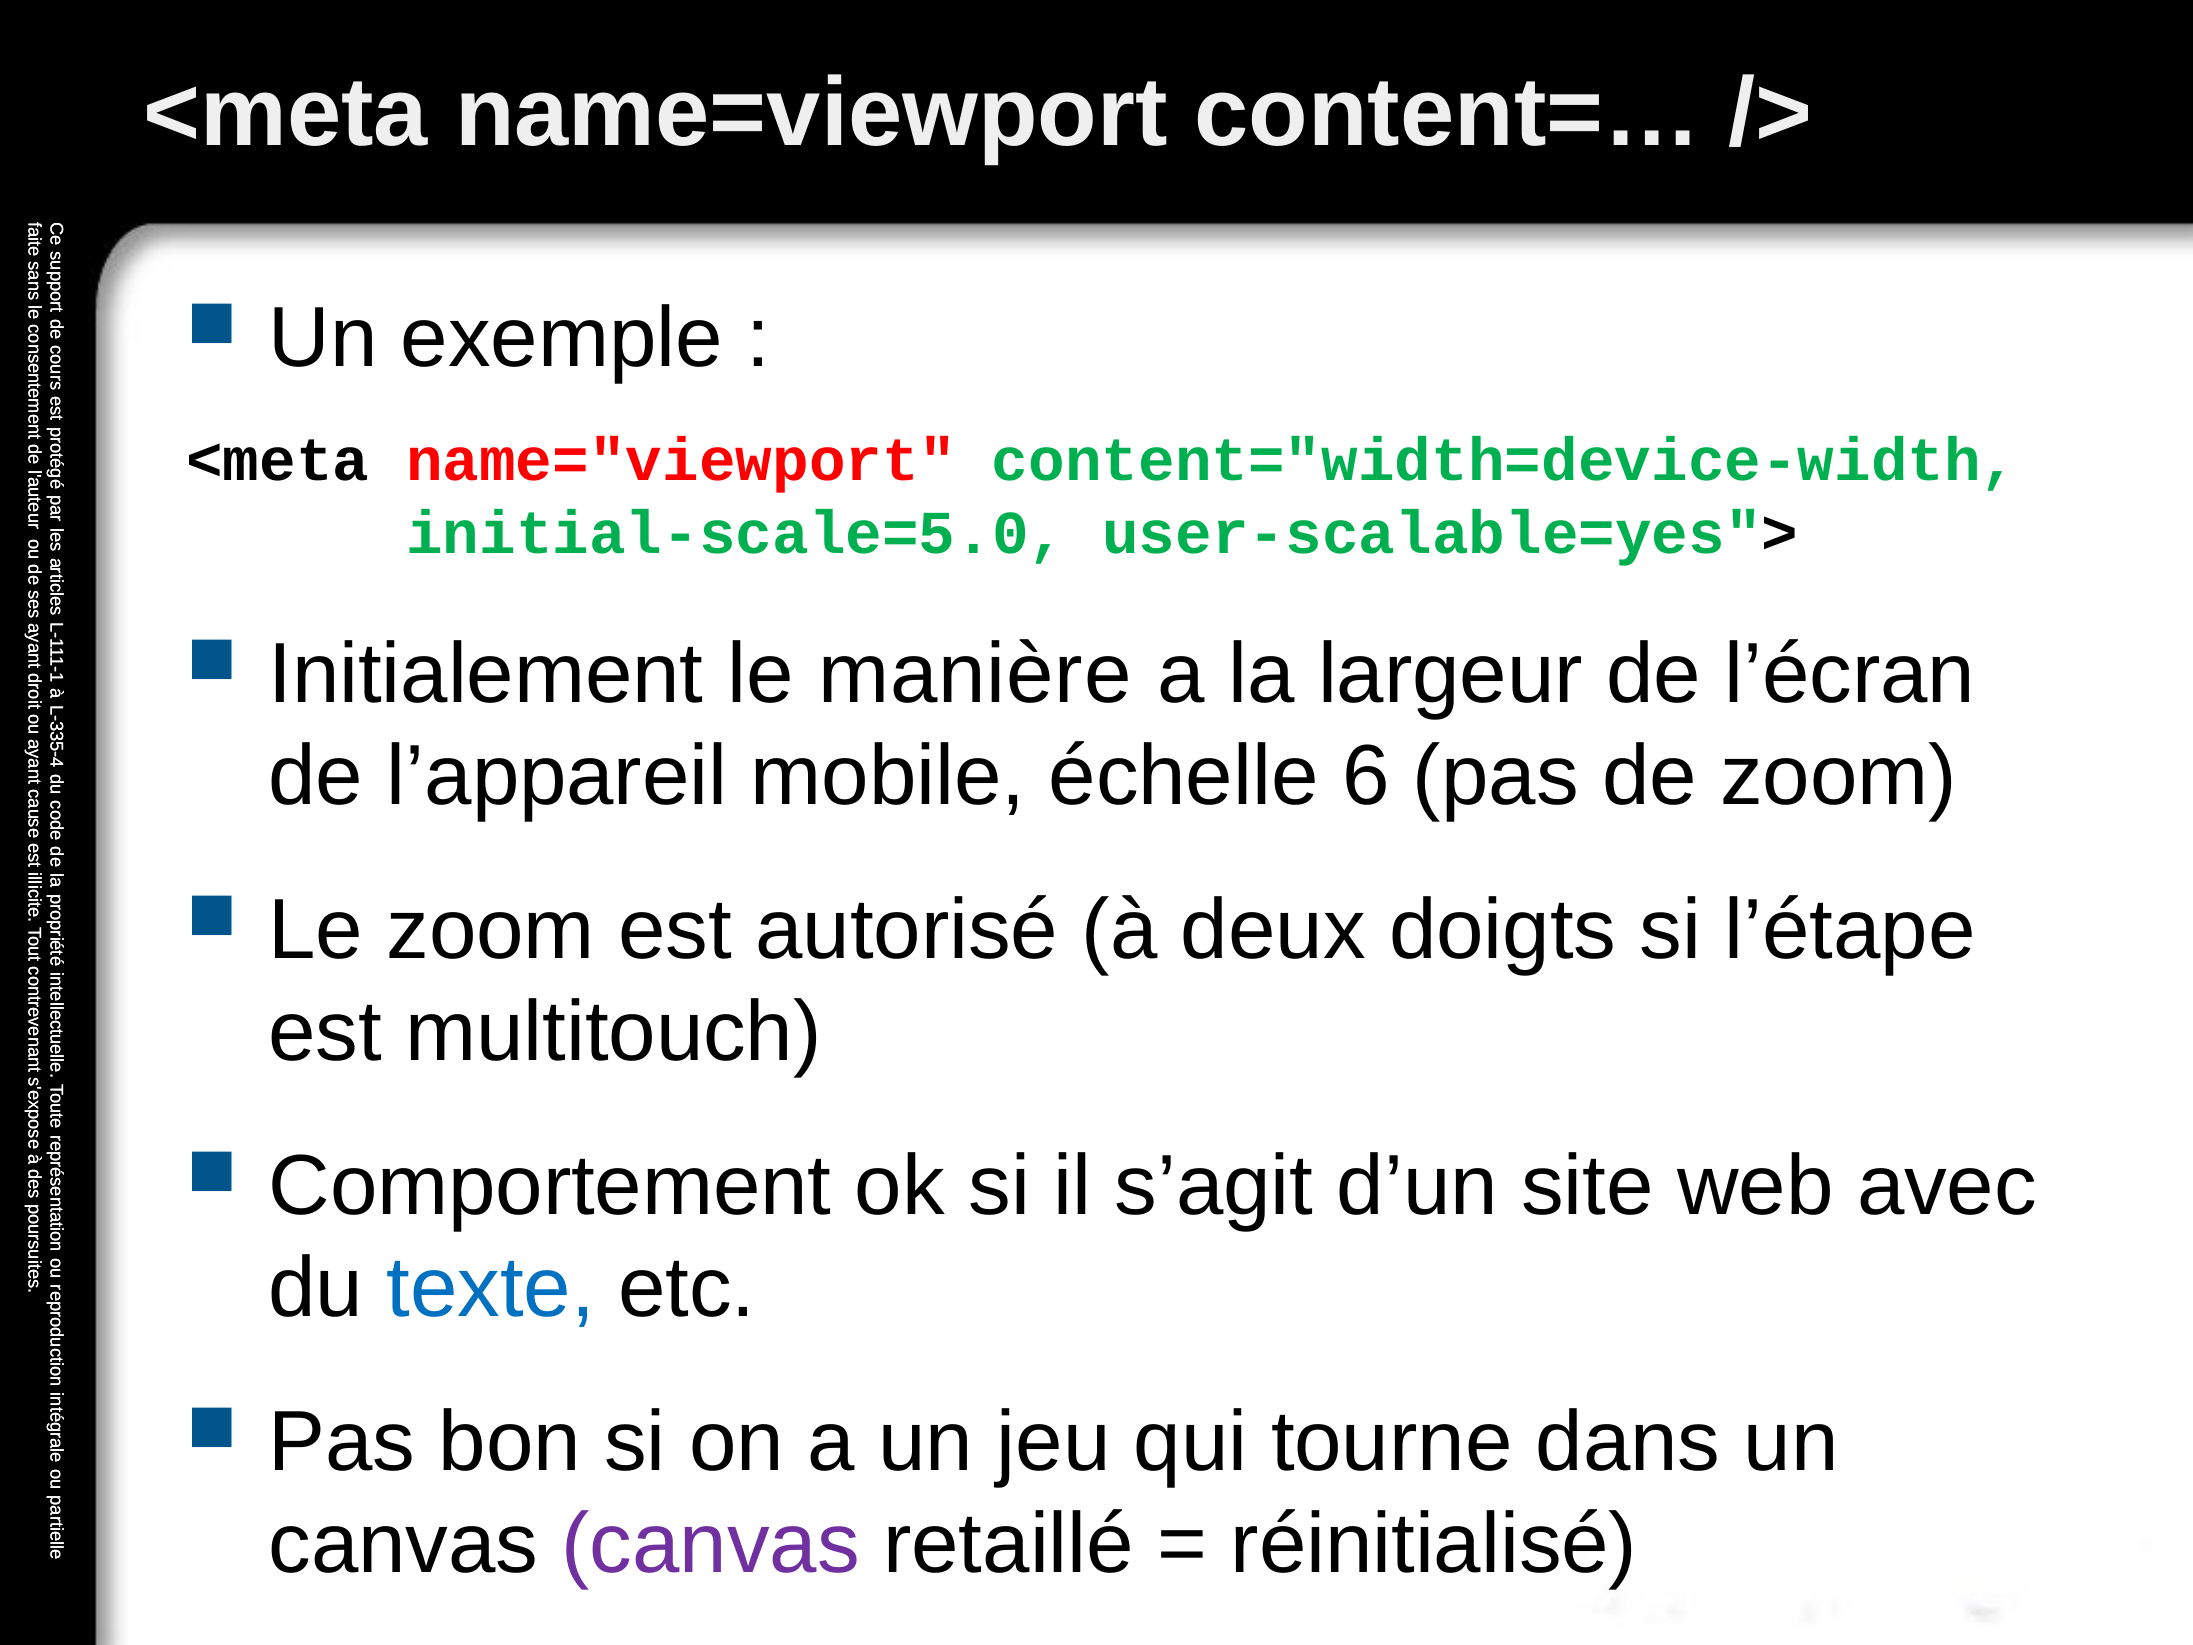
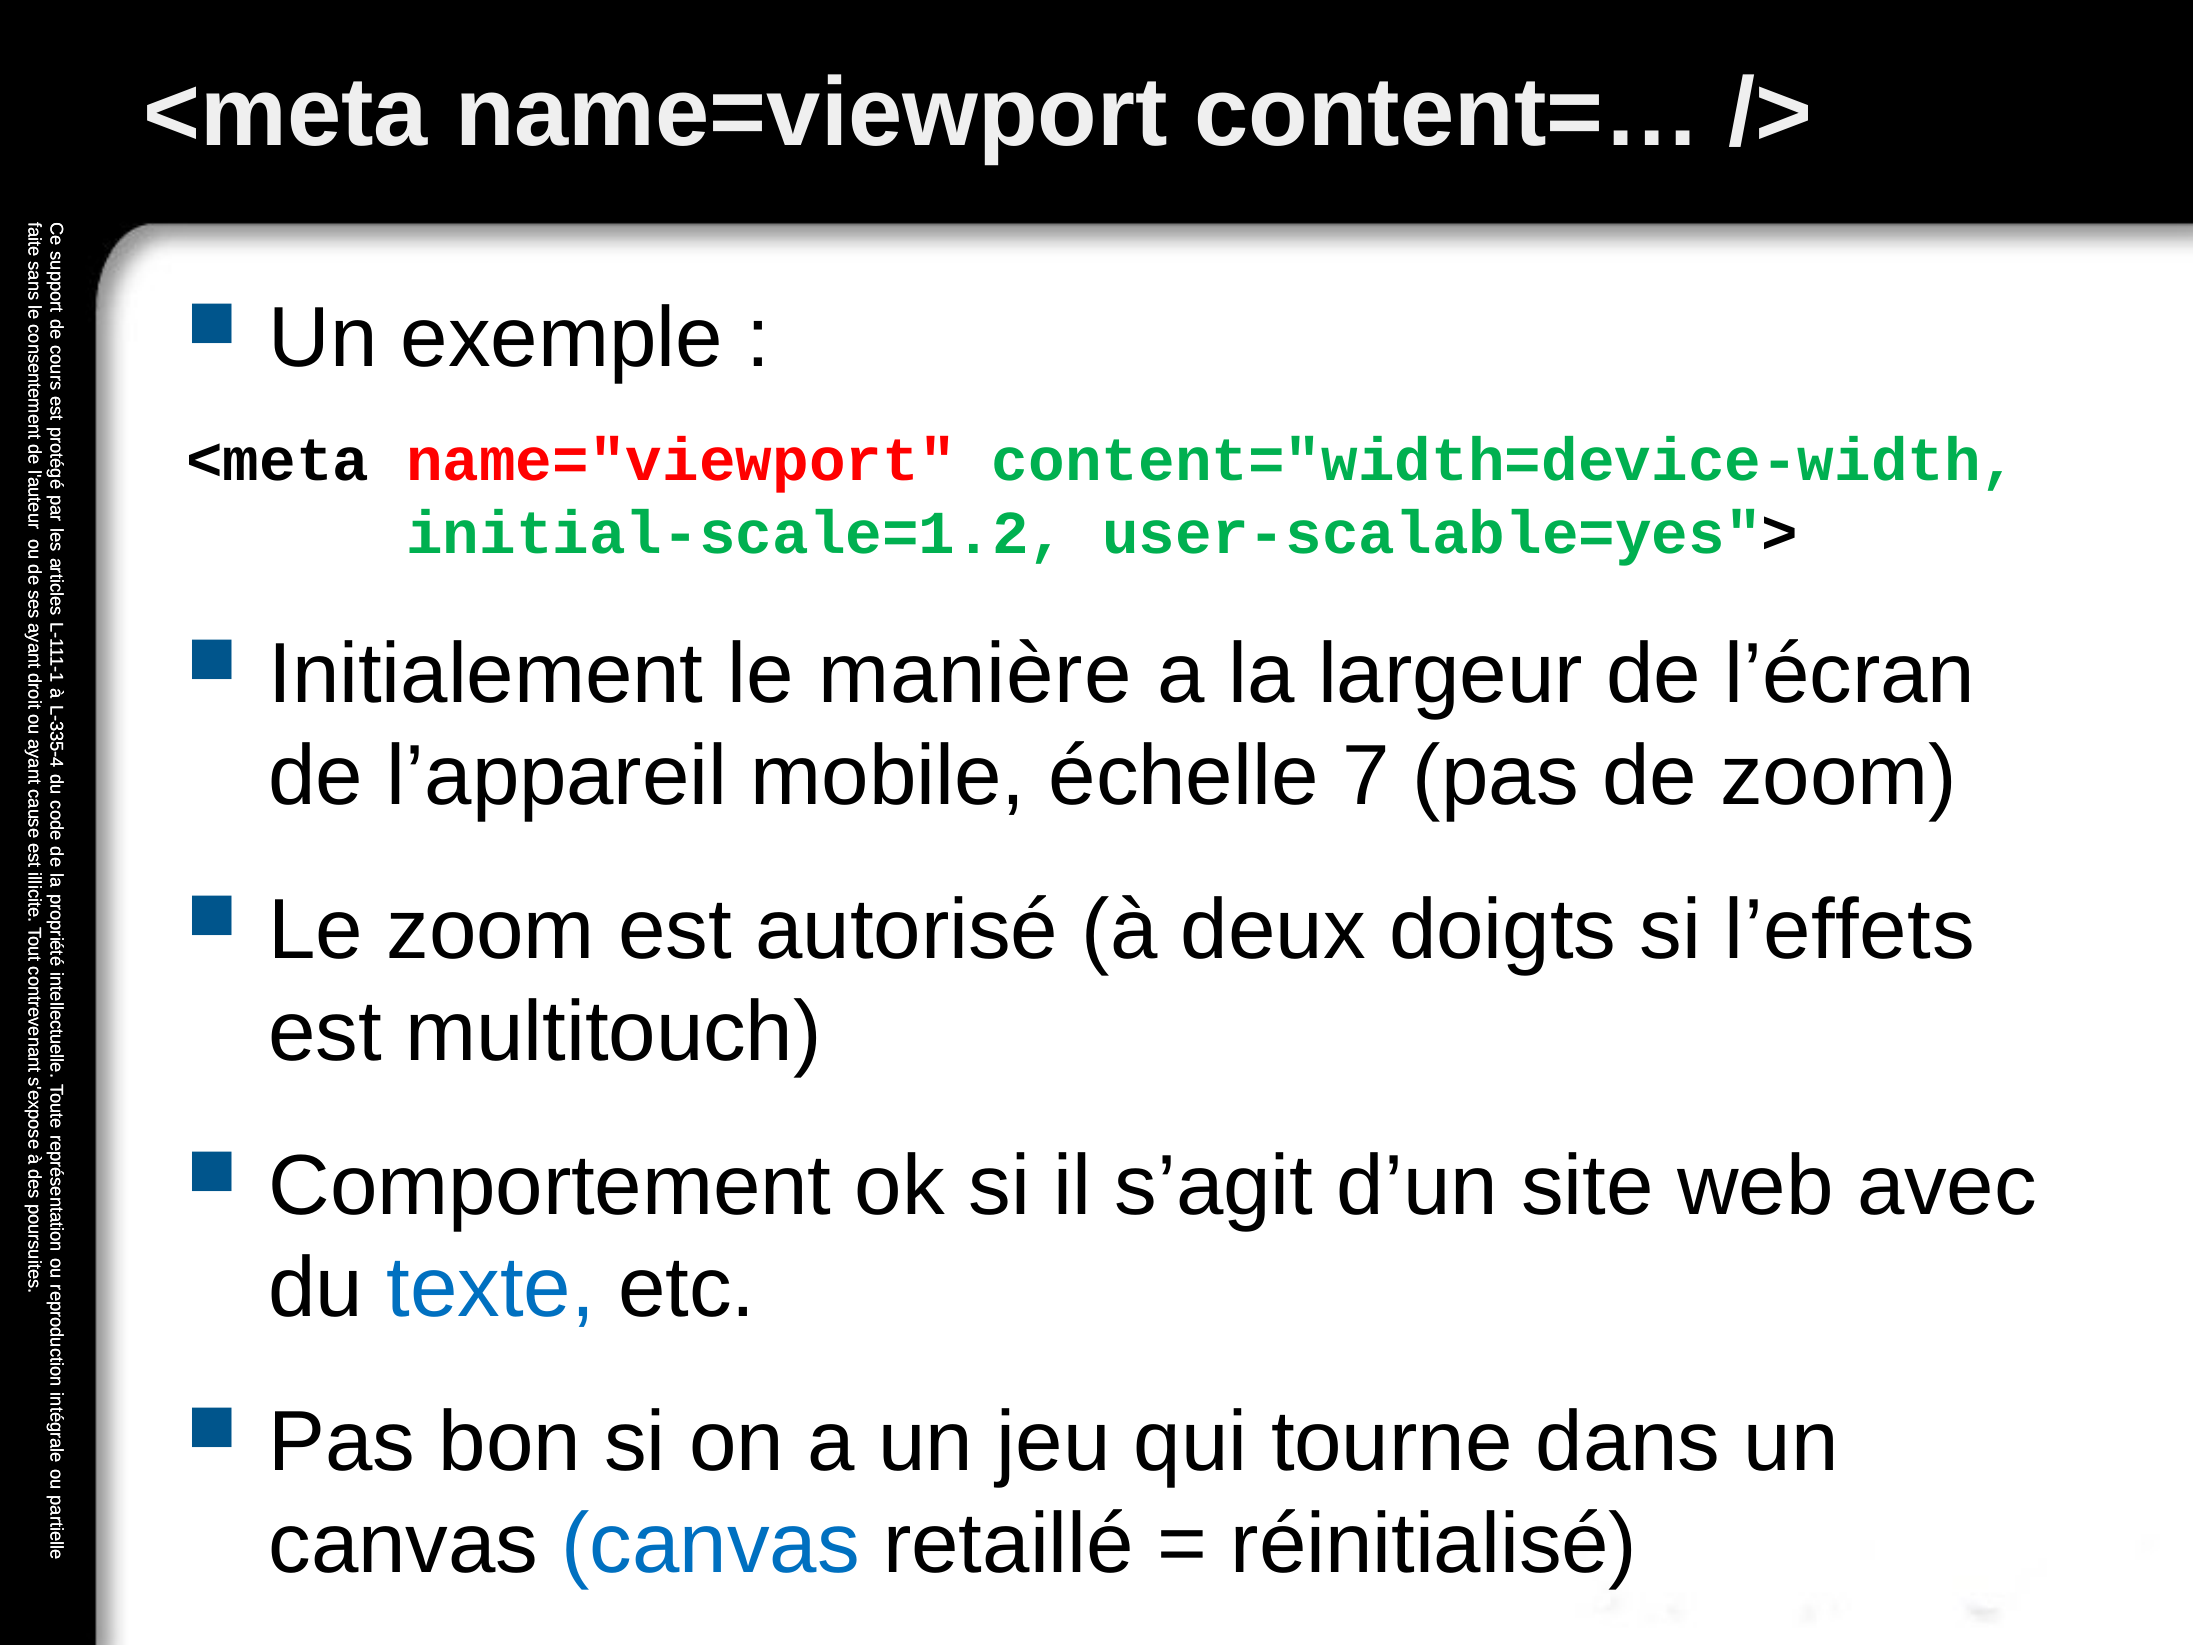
initial-scale=5.0: initial-scale=5.0 -> initial-scale=1.2 (736, 534)
6: 6 -> 7 (1366, 777)
l’étape: l’étape -> l’effets (1850, 930)
canvas colour: purple -> blue (711, 1545)
